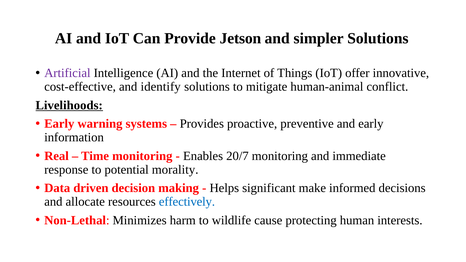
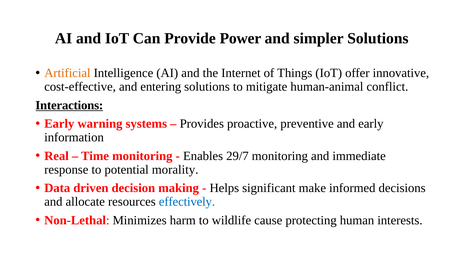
Jetson: Jetson -> Power (240, 38)
Artificial colour: purple -> orange (67, 73)
identify: identify -> entering (161, 87)
Livelihoods: Livelihoods -> Interactions (69, 105)
20/7: 20/7 -> 29/7 (237, 156)
